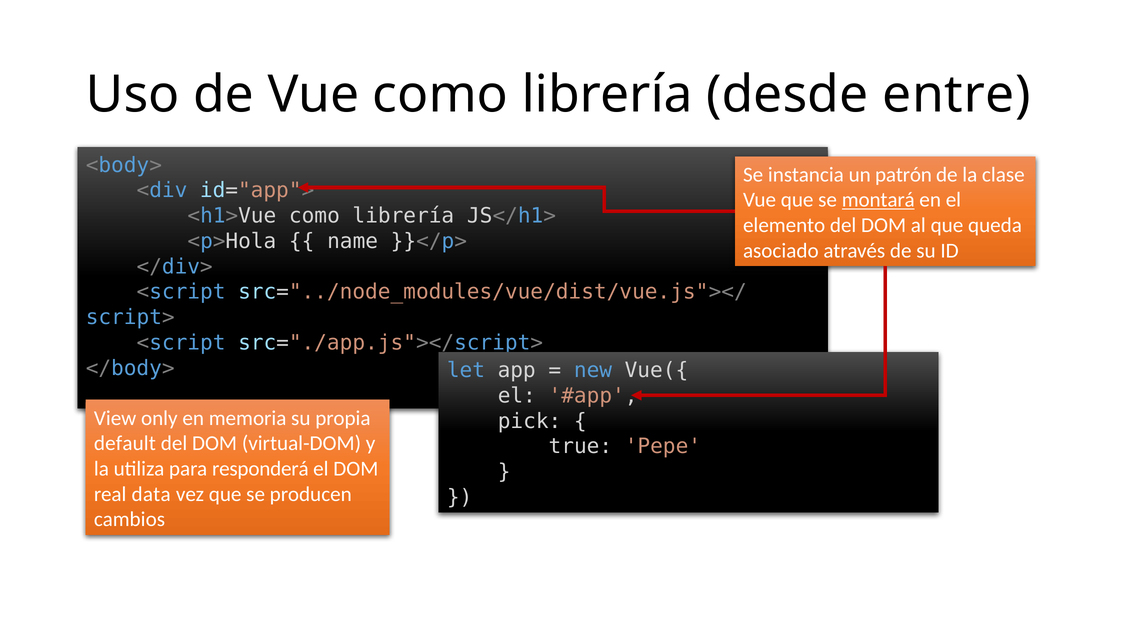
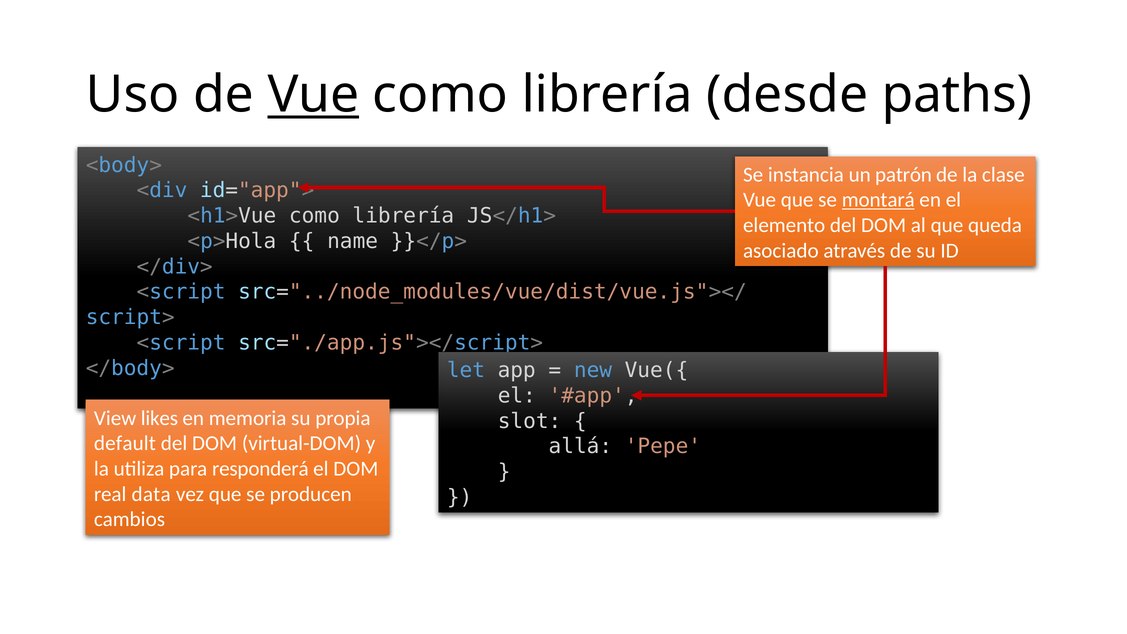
Vue underline: none -> present (313, 95)
entre: entre -> paths (957, 95)
only: only -> likes (159, 418)
pick: pick -> slot (530, 421)
true: true -> allá (580, 446)
